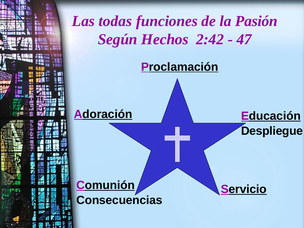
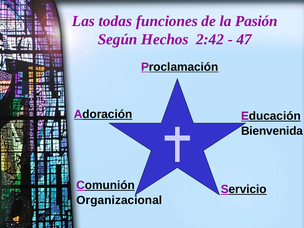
Despliegue: Despliegue -> Bienvenida (272, 131)
Consecuencias: Consecuencias -> Organizacional (119, 200)
